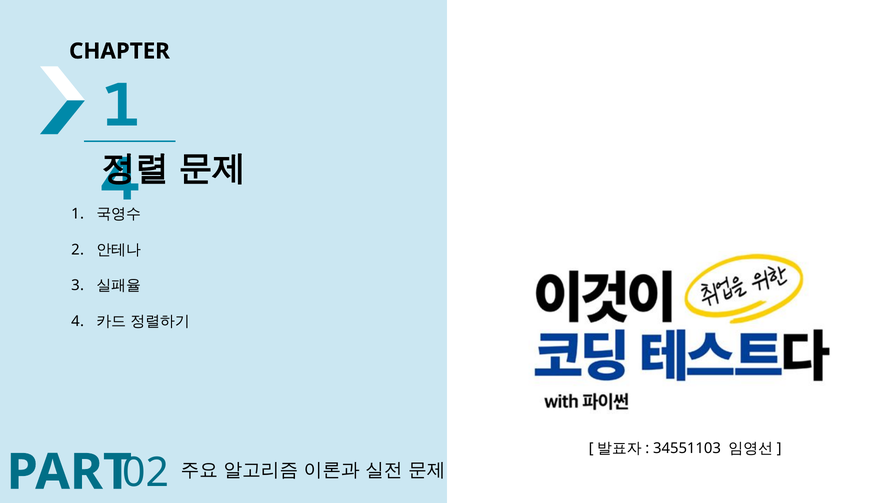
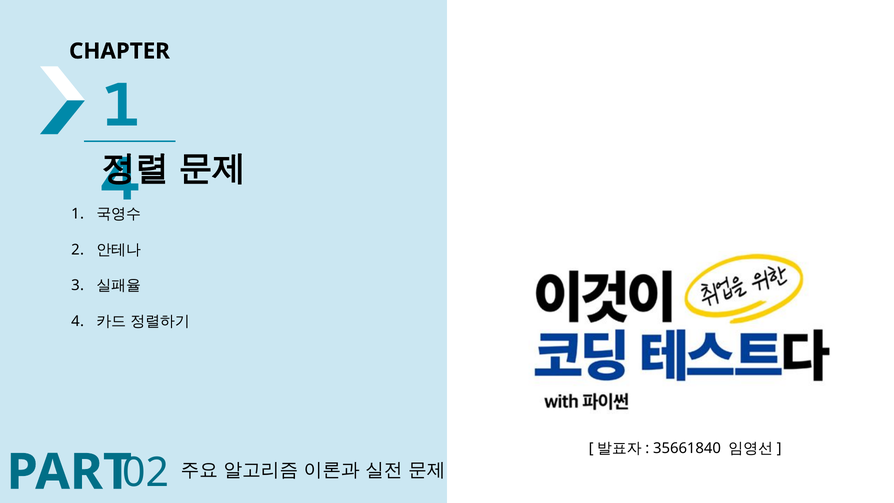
34551103: 34551103 -> 35661840 (687, 448)
